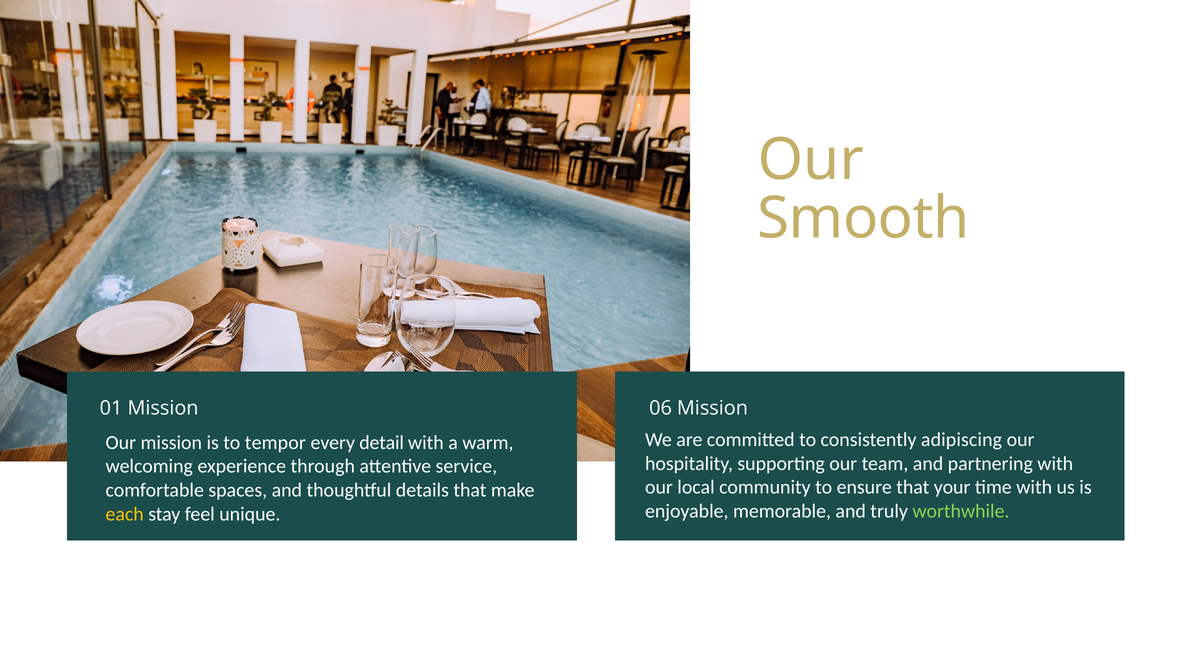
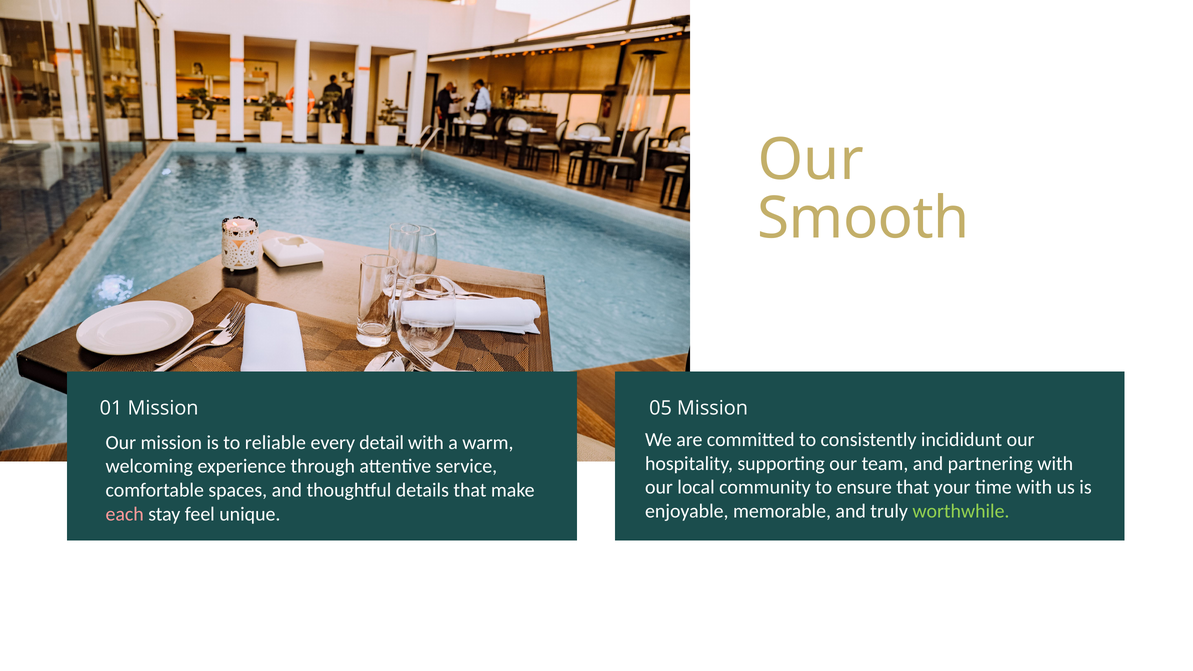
06: 06 -> 05 (661, 408)
adipiscing: adipiscing -> incididunt (962, 440)
tempor: tempor -> reliable (275, 443)
each colour: yellow -> pink (125, 514)
